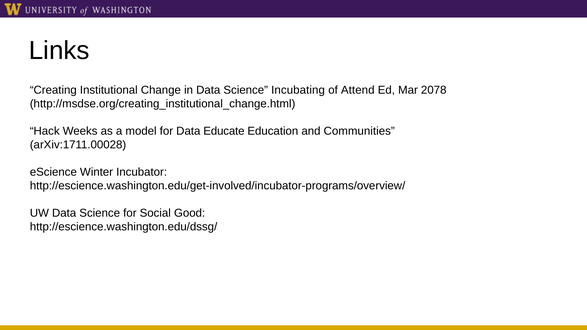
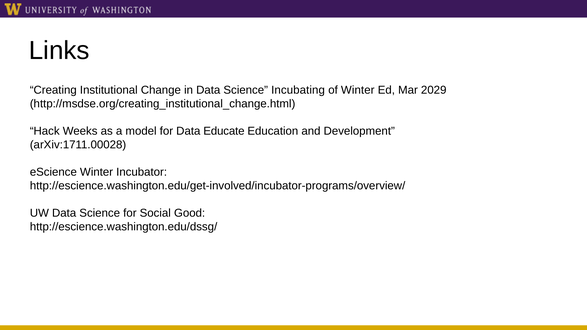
of Attend: Attend -> Winter (358, 90)
2078: 2078 -> 2029 (434, 90)
Communities: Communities -> Development (359, 131)
